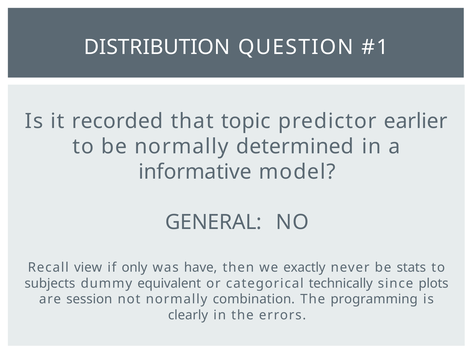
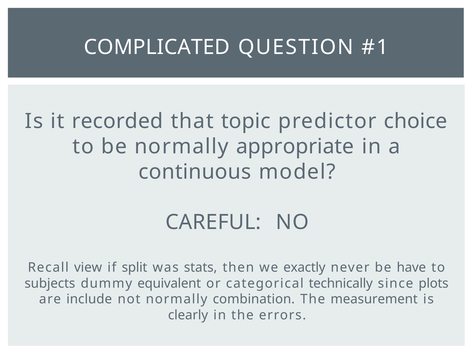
DISTRIBUTION: DISTRIBUTION -> COMPLICATED (157, 47)
earlier: earlier -> choice (416, 121)
determined: determined -> appropriate (295, 146)
informative: informative -> continuous (195, 172)
GENERAL: GENERAL -> CAREFUL (213, 222)
only: only -> split (135, 267)
have: have -> stats (201, 267)
stats: stats -> have (411, 267)
session: session -> include (89, 299)
programming: programming -> measurement (374, 299)
